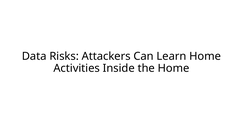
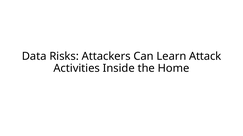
Learn Home: Home -> Attack (205, 57)
